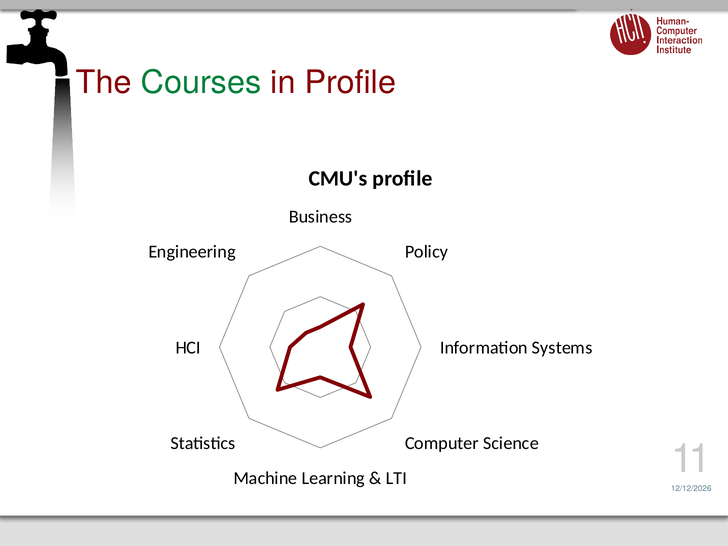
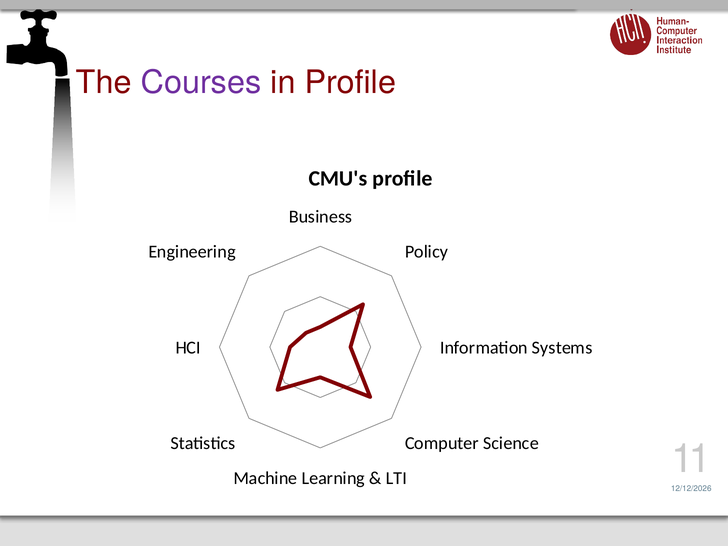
Courses colour: green -> purple (201, 83)
